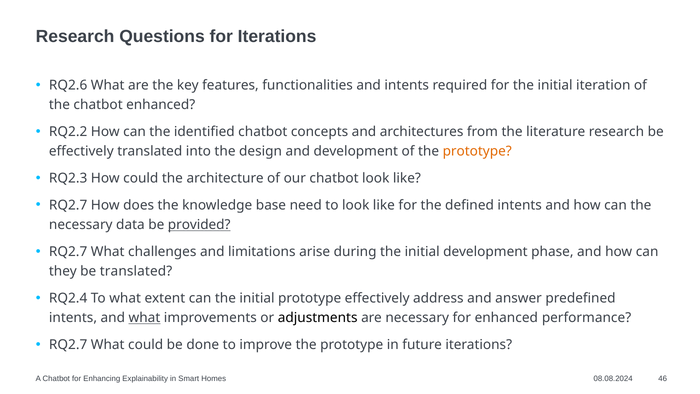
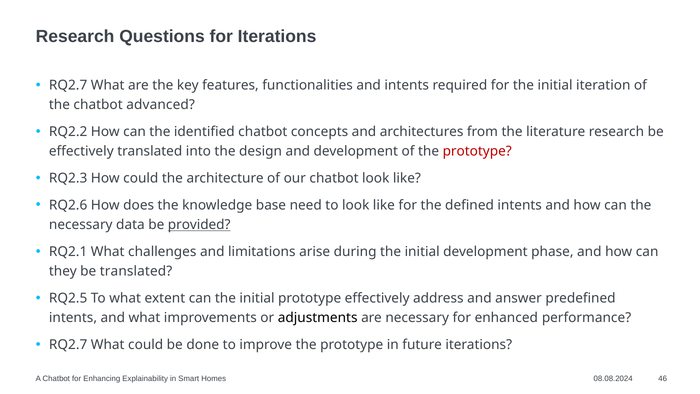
RQ2.6: RQ2.6 -> RQ2.7 (68, 85)
chatbot enhanced: enhanced -> advanced (161, 105)
prototype colour: orange -> red (477, 151)
RQ2.7: RQ2.7 -> RQ2.6 (68, 205)
RQ2.7: RQ2.7 -> RQ2.1 (68, 252)
RQ2.4: RQ2.4 -> RQ2.5 (68, 298)
what underline: present -> none (144, 318)
